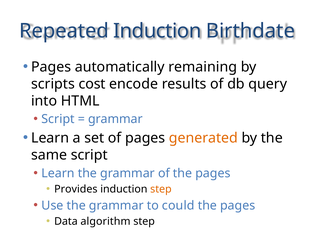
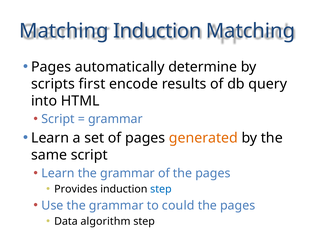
Repeated: Repeated -> Matching (64, 31)
Induction Birthdate: Birthdate -> Matching (250, 31)
remaining: remaining -> determine (203, 67)
cost: cost -> first (92, 84)
step colour: orange -> blue (161, 189)
